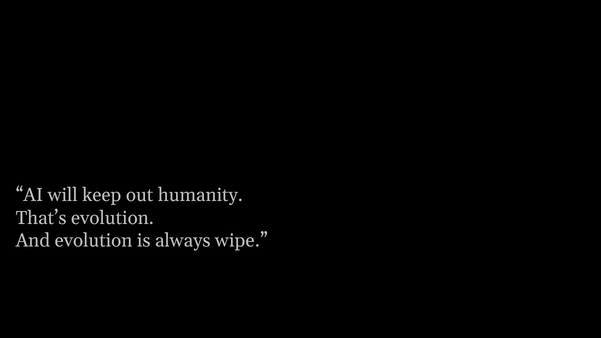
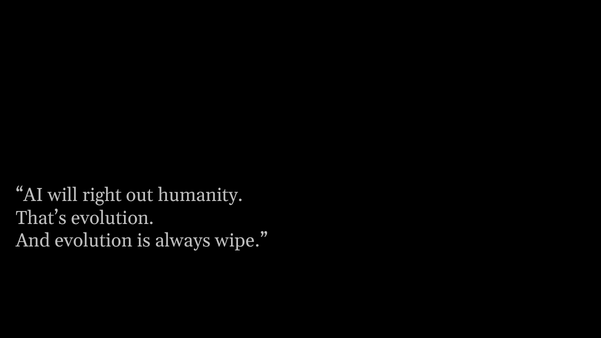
keep: keep -> right (102, 195)
